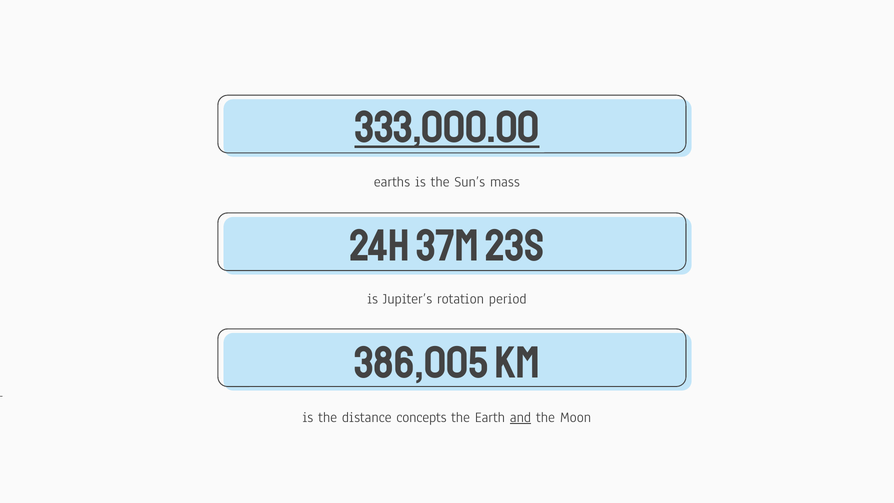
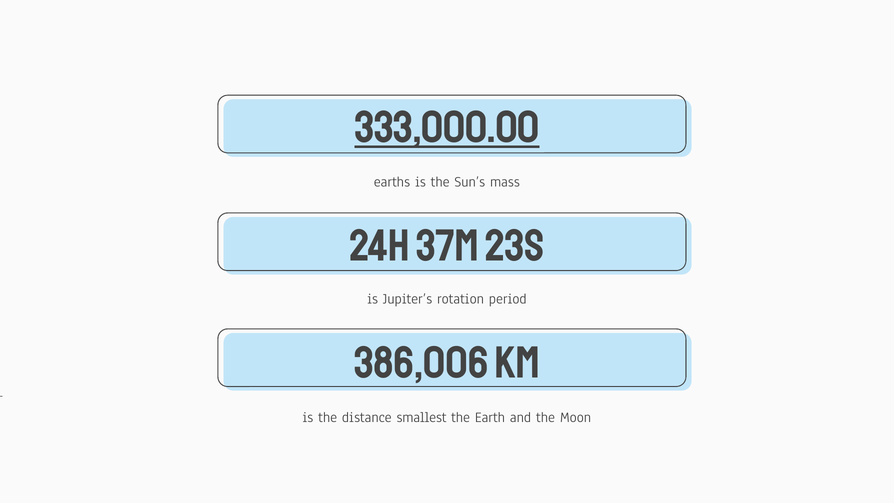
386,005: 386,005 -> 386,006 (421, 363)
concepts: concepts -> smallest (421, 417)
and underline: present -> none (521, 417)
